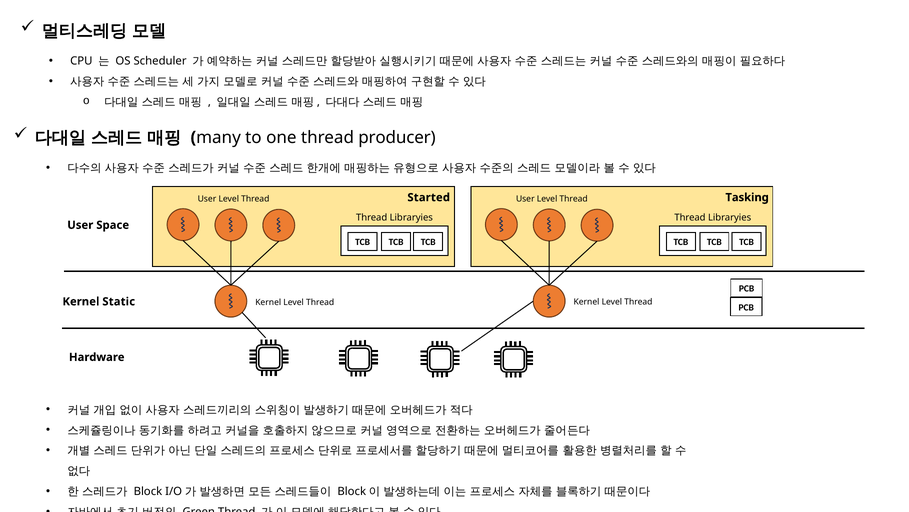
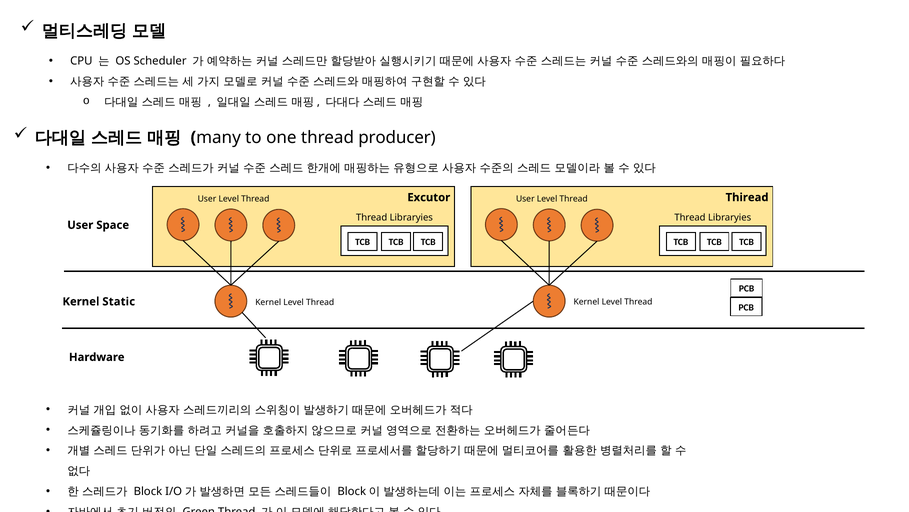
Started: Started -> Excutor (429, 197)
Tasking: Tasking -> Thiread (747, 197)
